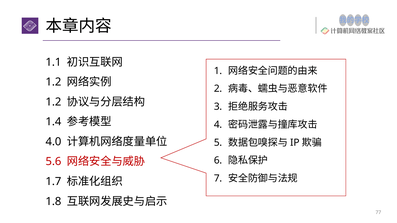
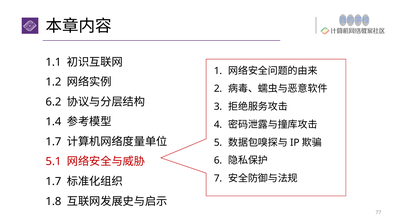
1.2: 1.2 -> 6.2 (53, 102)
4.0: 4.0 -> 1.7 (53, 142)
5.6: 5.6 -> 5.1 (53, 162)
